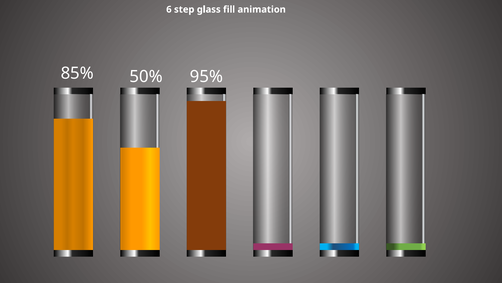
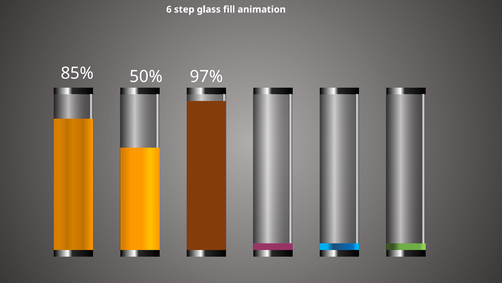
95%: 95% -> 97% (206, 76)
